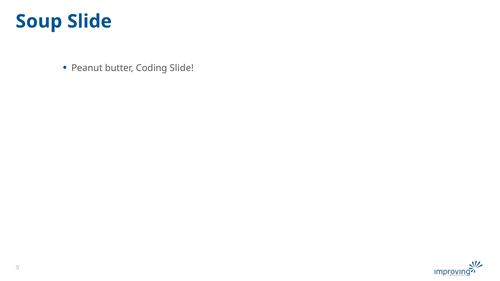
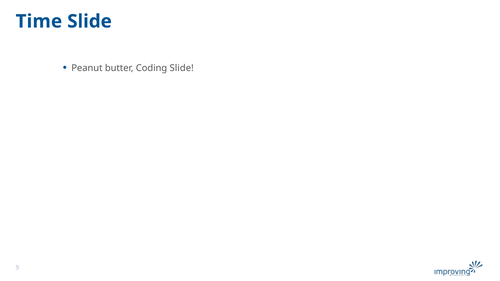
Soup: Soup -> Time (39, 21)
